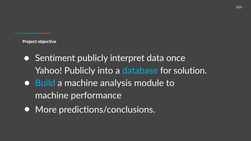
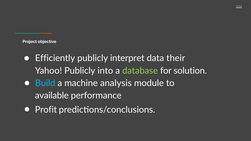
Sentiment: Sentiment -> Efficiently (55, 58)
once: once -> their (176, 58)
database colour: light blue -> light green (140, 71)
machine: machine -> available (52, 96)
More: More -> Profit (46, 110)
